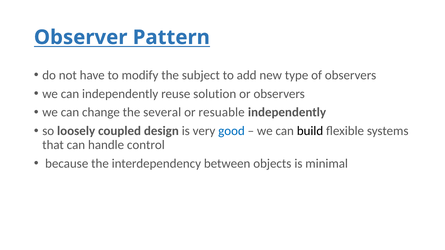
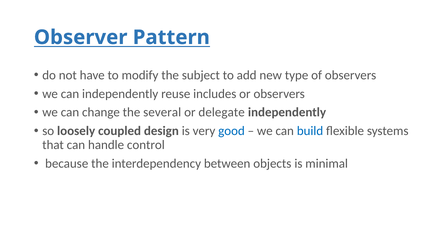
solution: solution -> includes (215, 94)
resuable: resuable -> delegate (222, 112)
build colour: black -> blue (310, 131)
